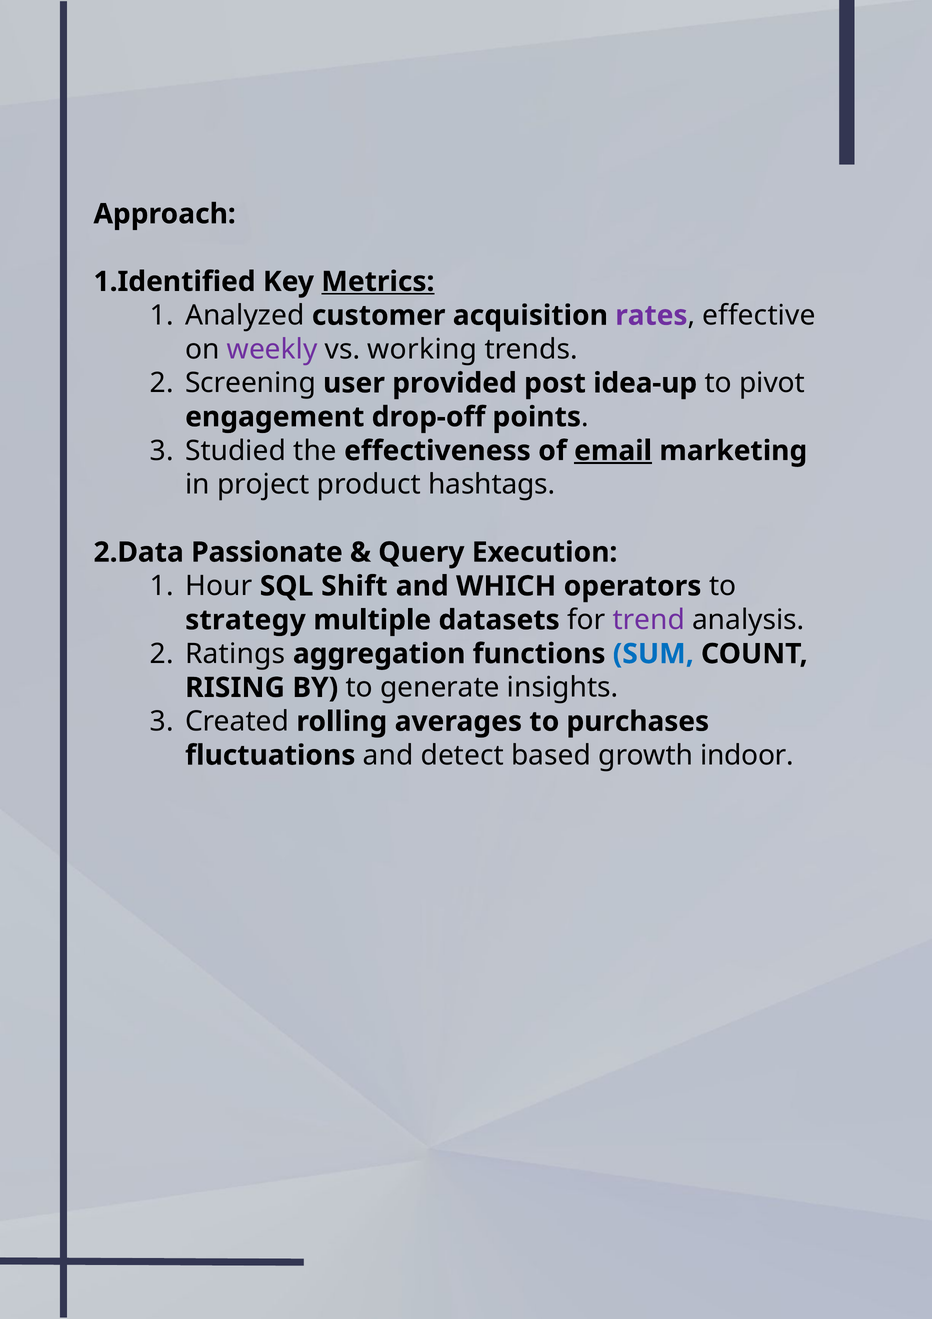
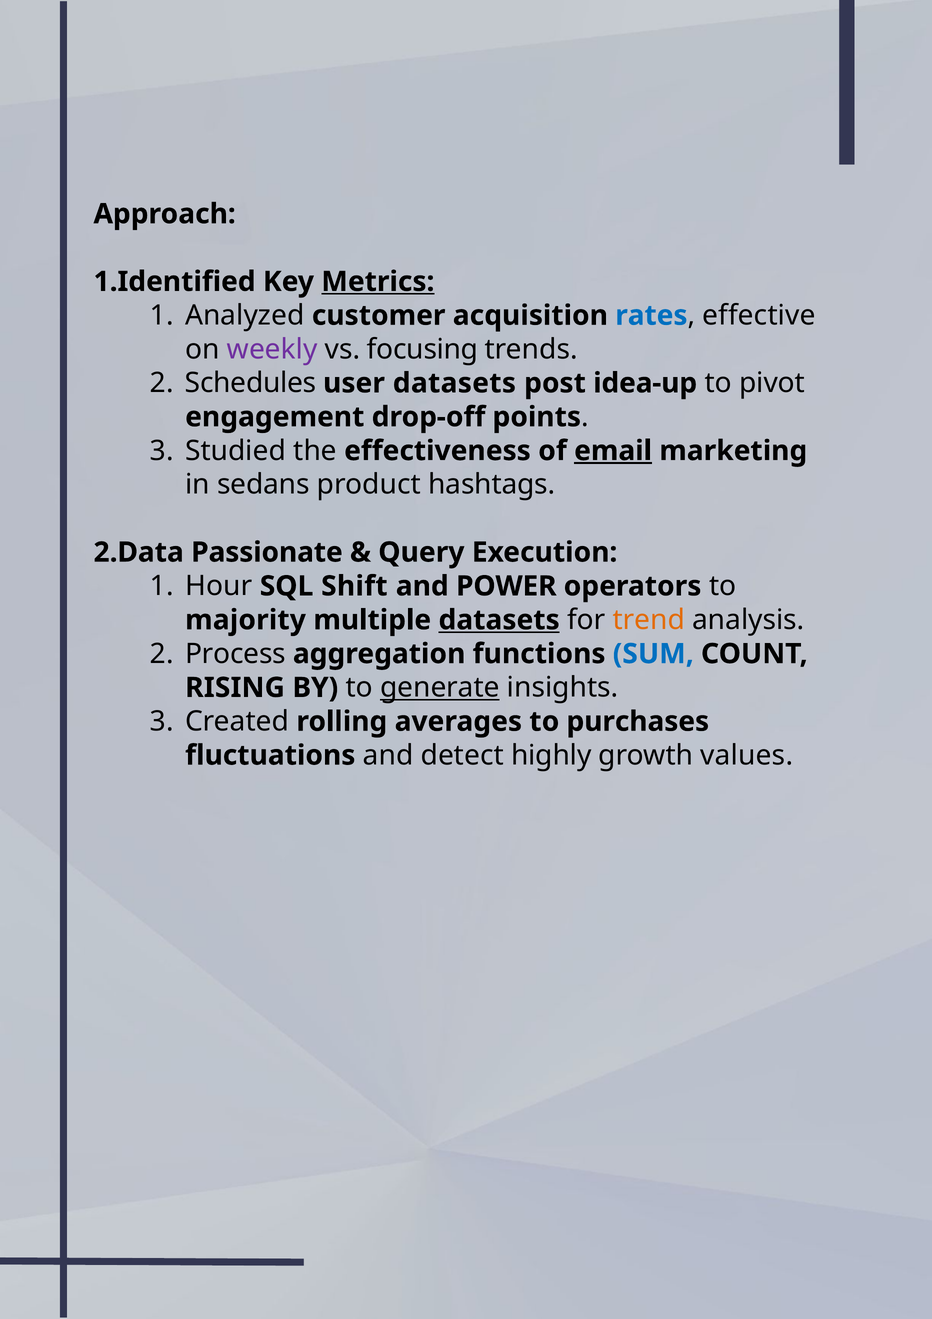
rates colour: purple -> blue (651, 315)
working: working -> focusing (423, 349)
Screening: Screening -> Schedules (251, 383)
user provided: provided -> datasets (454, 383)
project: project -> sedans (263, 485)
WHICH: WHICH -> POWER (506, 586)
strategy: strategy -> majority (246, 620)
datasets underline: none -> present (499, 620)
trend colour: purple -> orange (649, 620)
Ratings: Ratings -> Process (235, 654)
generate underline: none -> present (440, 688)
based: based -> highly (551, 755)
indoor: indoor -> values (747, 755)
